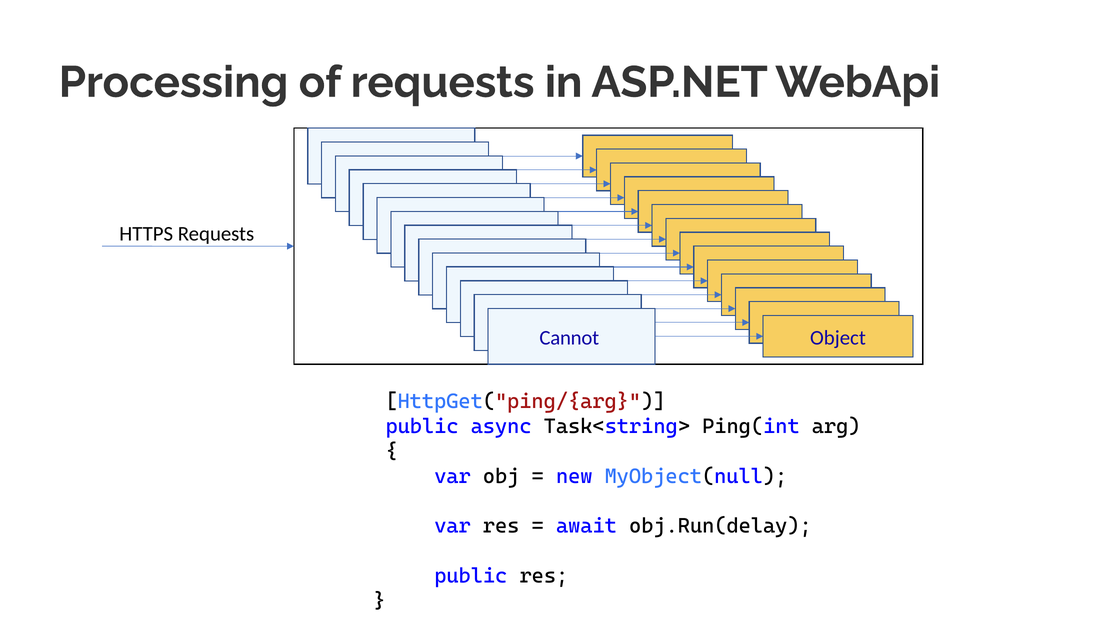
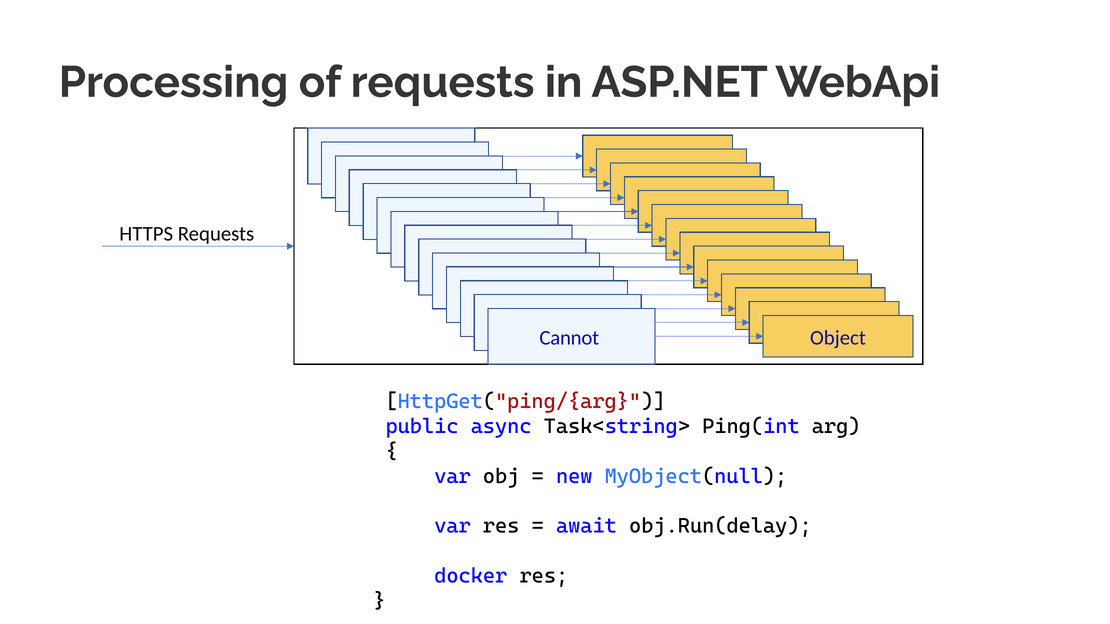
public: public -> docker (471, 576)
